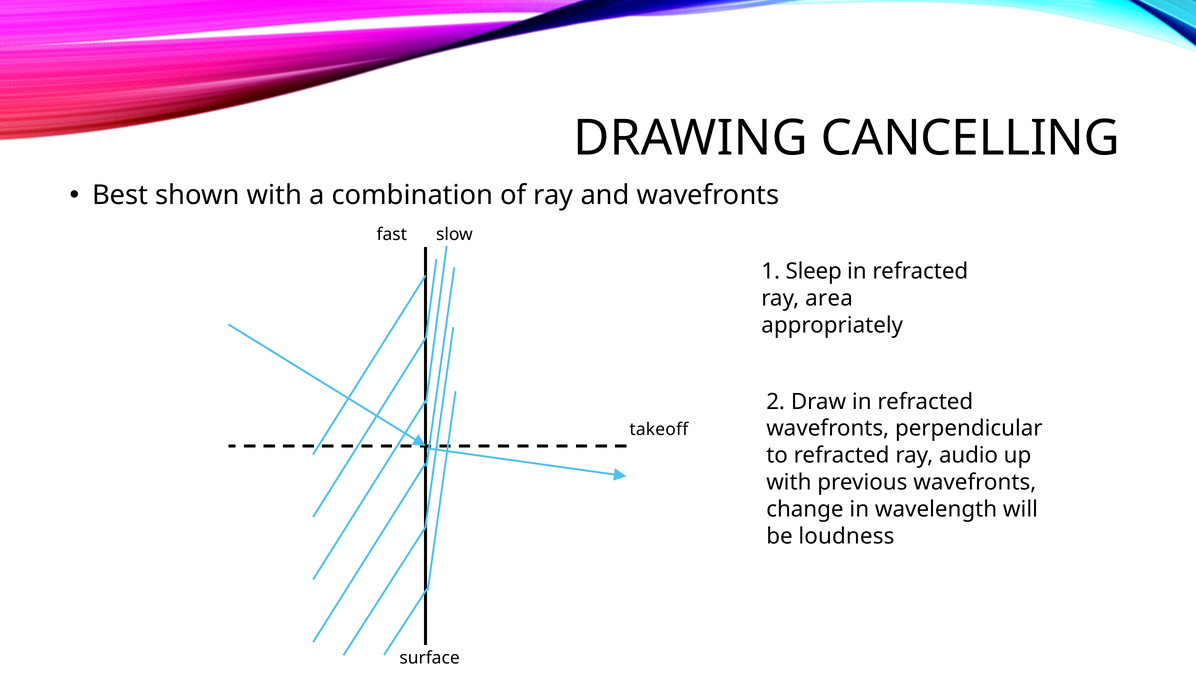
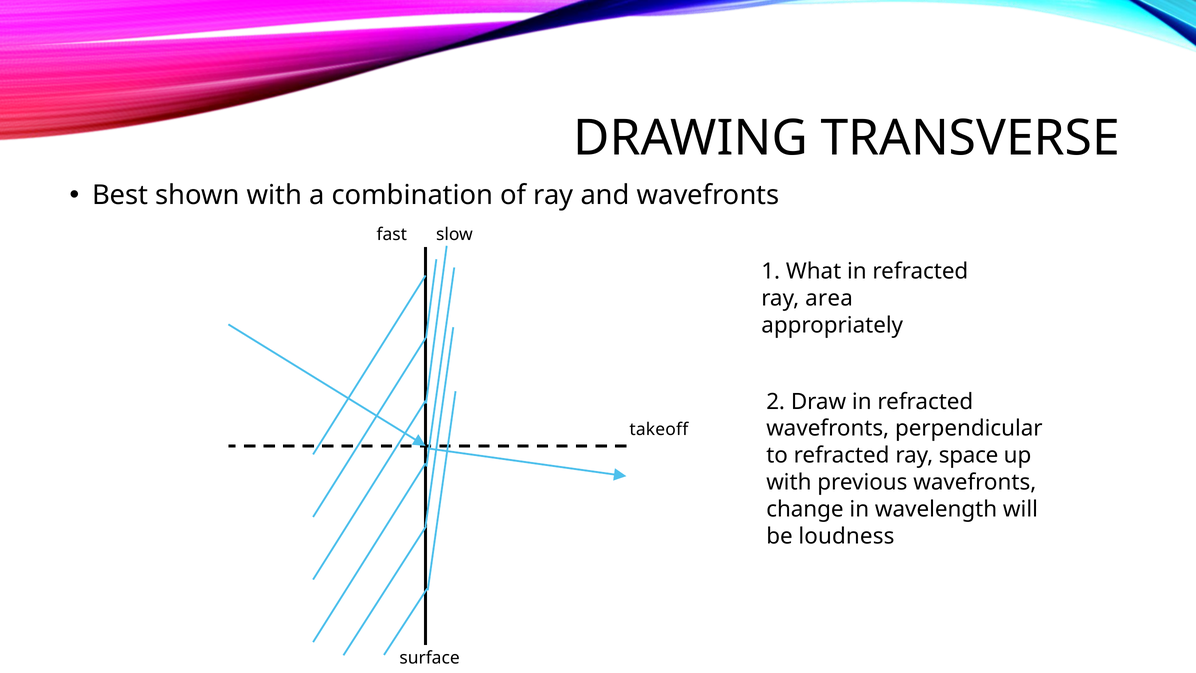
CANCELLING: CANCELLING -> TRANSVERSE (970, 138)
Sleep: Sleep -> What (814, 271)
audio: audio -> space (969, 455)
